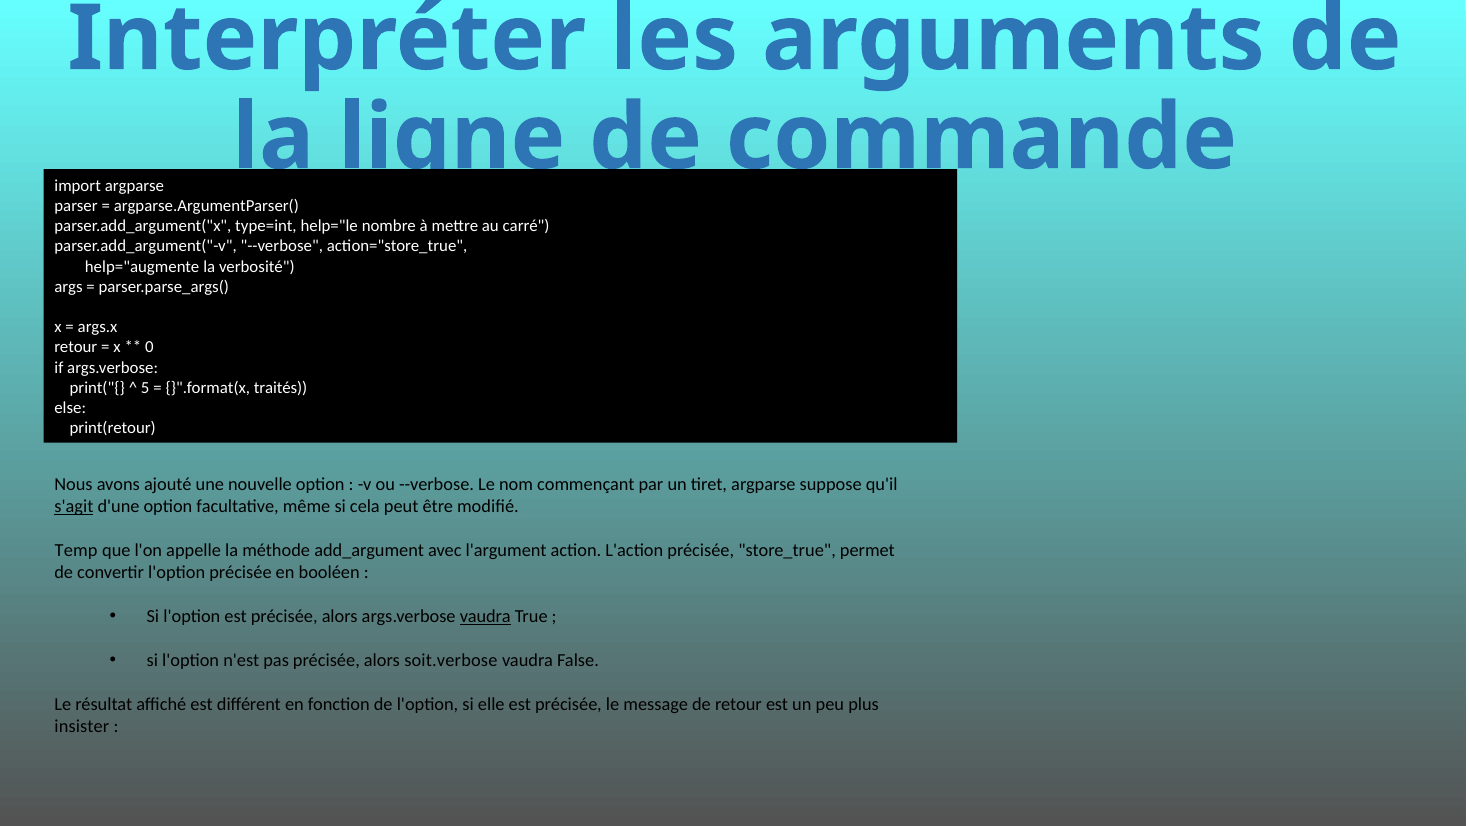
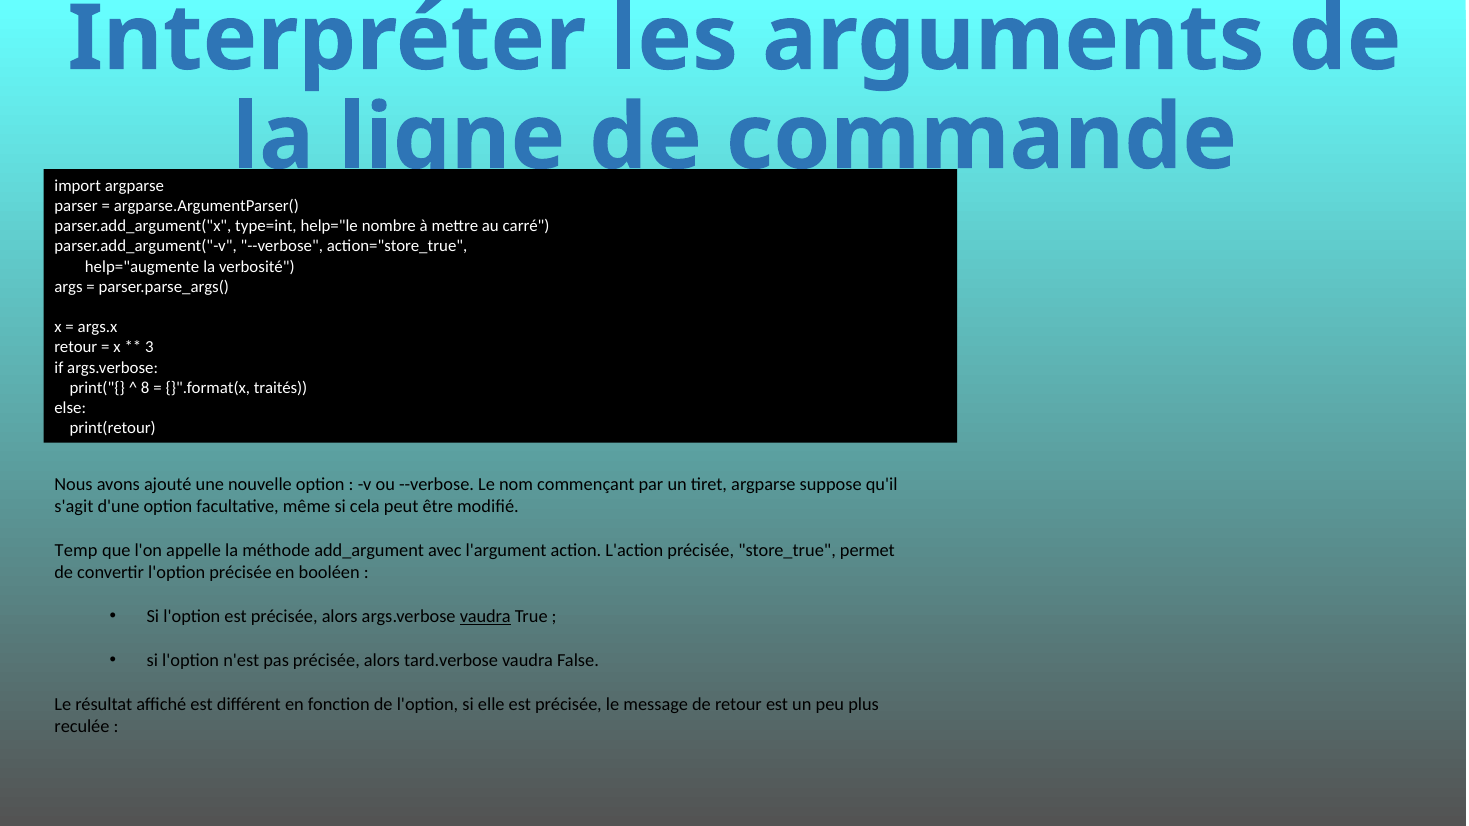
0: 0 -> 3 (149, 348)
5: 5 -> 8 (145, 388)
s'agit underline: present -> none (74, 507)
soit.verbose: soit.verbose -> tard.verbose (451, 661)
insister: insister -> reculée (82, 727)
